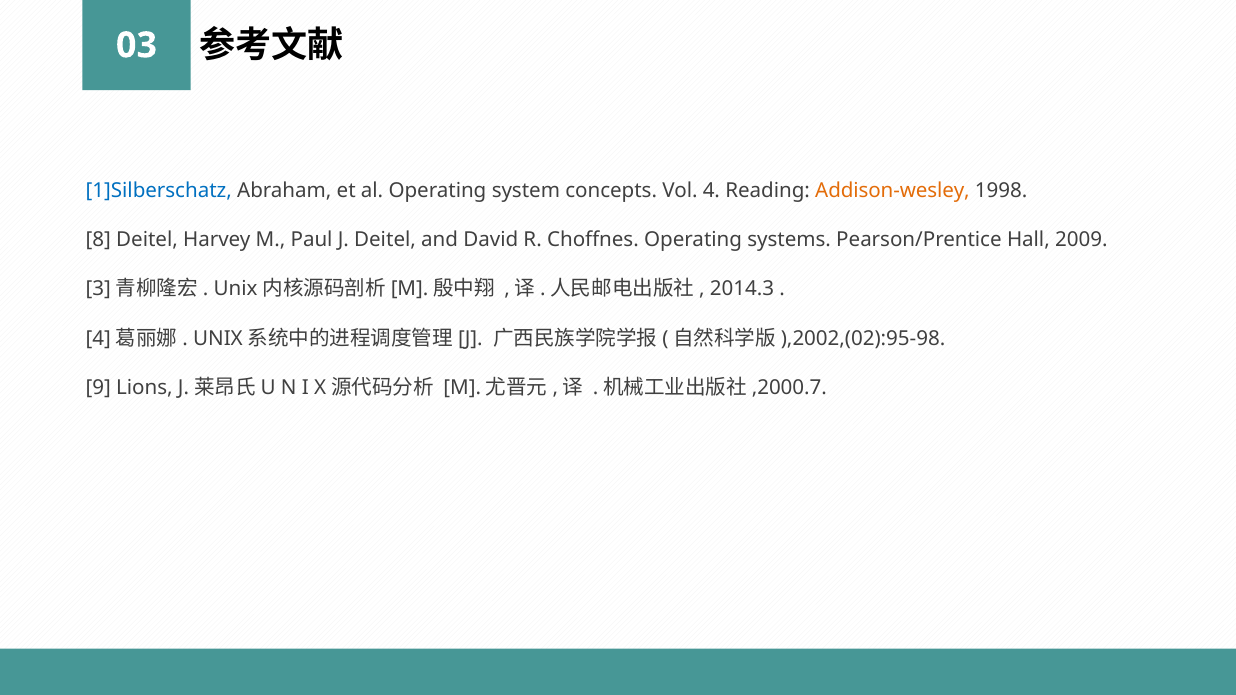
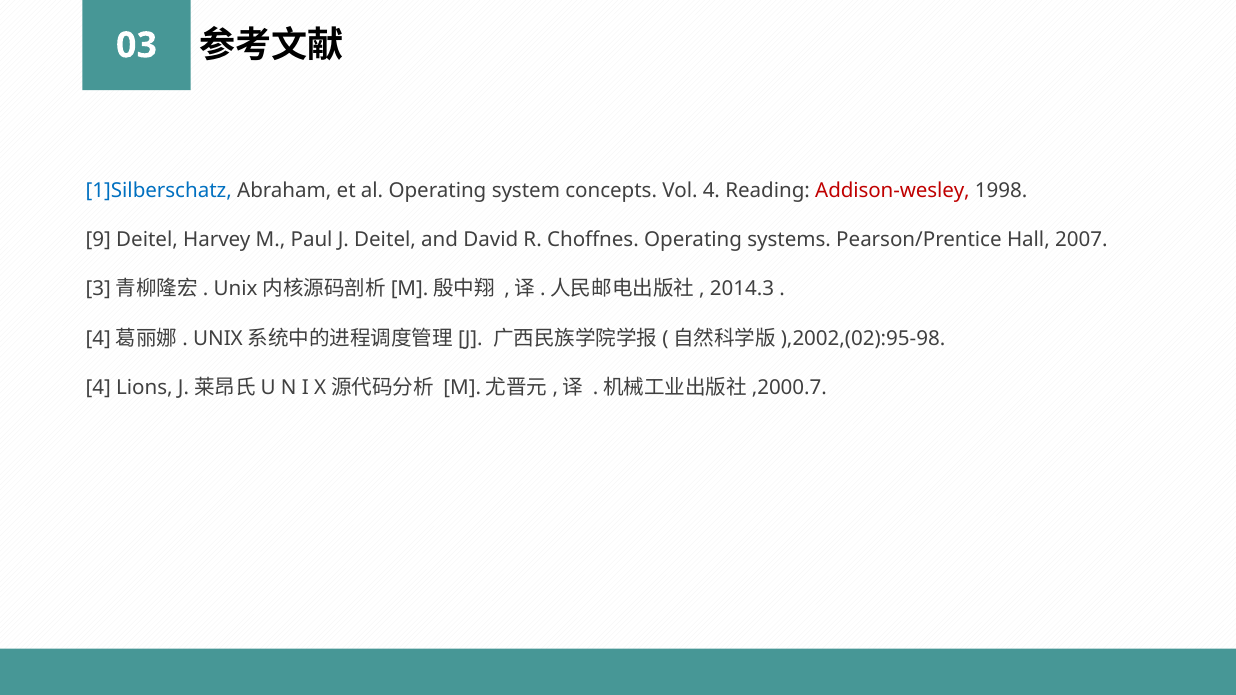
Addison-wesley colour: orange -> red (892, 190)
8: 8 -> 9 (98, 240)
2009: 2009 -> 2007 (1081, 240)
9: 9 -> 4 (98, 388)
